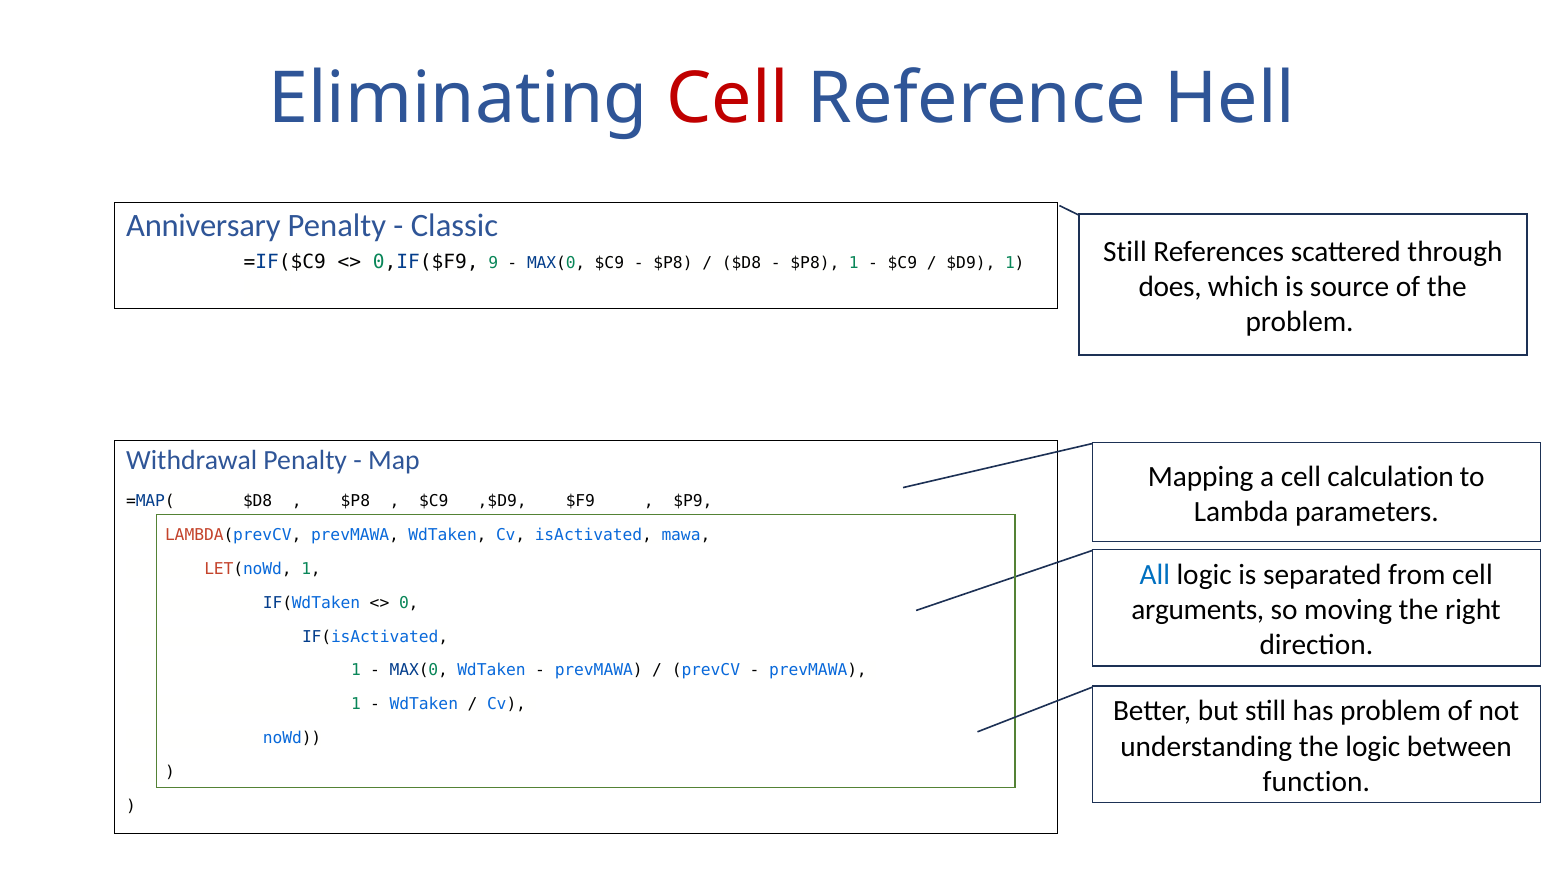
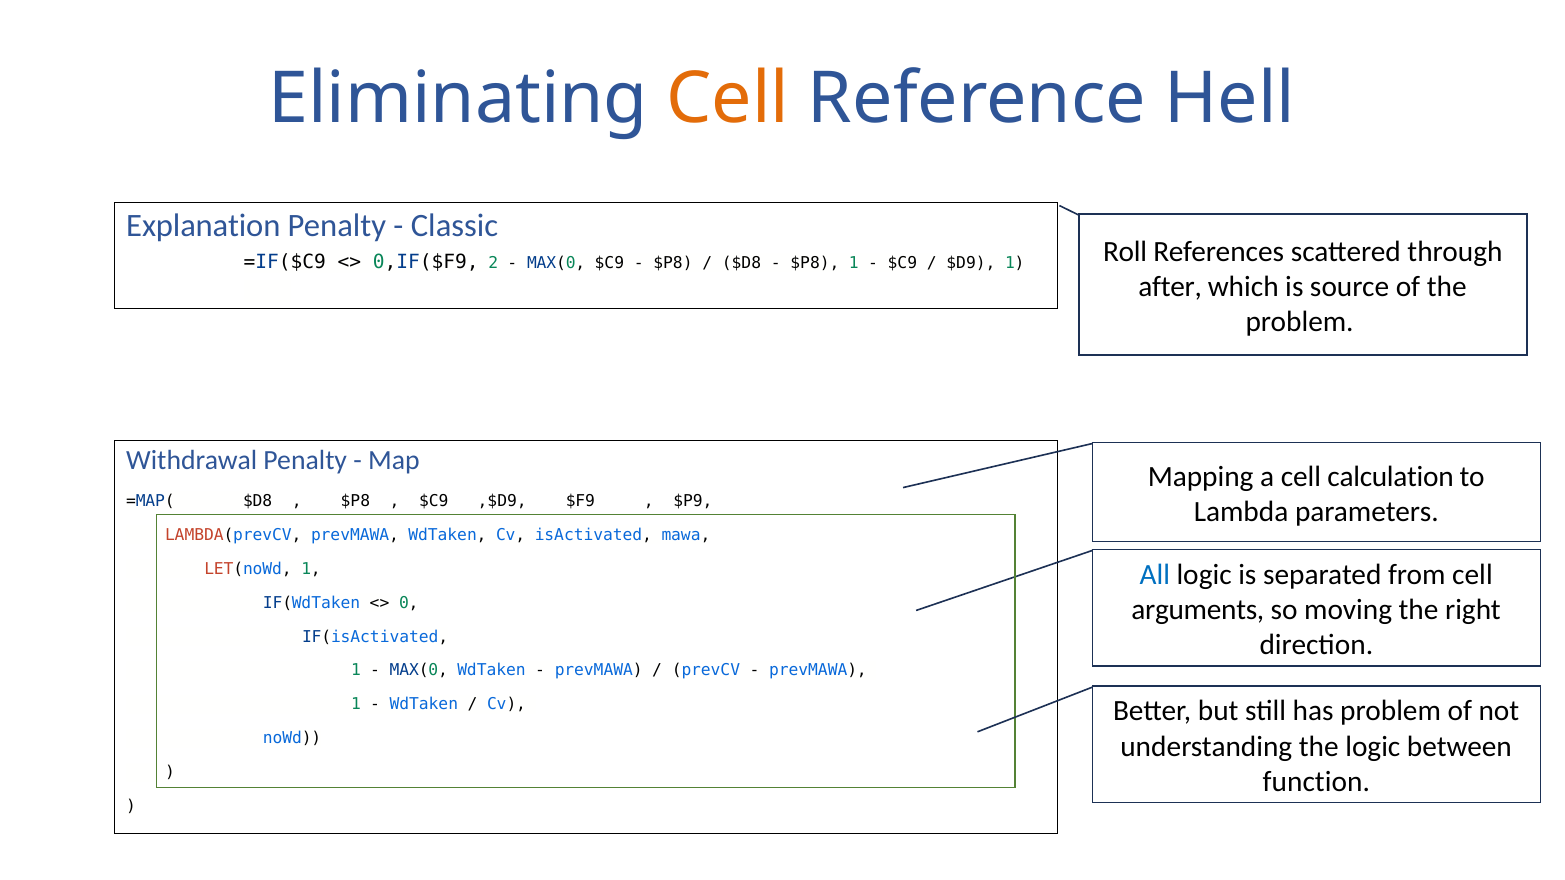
Cell colour: red -> orange (728, 99)
Anniversary: Anniversary -> Explanation (203, 226)
Still: Still -> Roll (1125, 252)
9: 9 -> 2 (493, 263)
does: does -> after (1170, 287)
